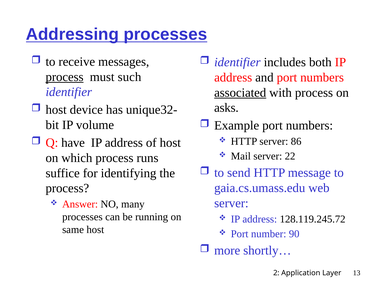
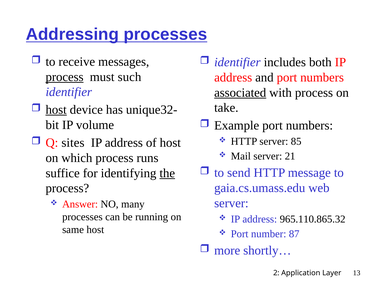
asks: asks -> take (226, 108)
host underline: none -> present (56, 110)
have: have -> sites (73, 143)
86: 86 -> 85 (296, 141)
22: 22 -> 21 (290, 156)
the underline: none -> present (167, 173)
128.119.245.72: 128.119.245.72 -> 965.110.865.32 (313, 219)
90: 90 -> 87 (294, 234)
